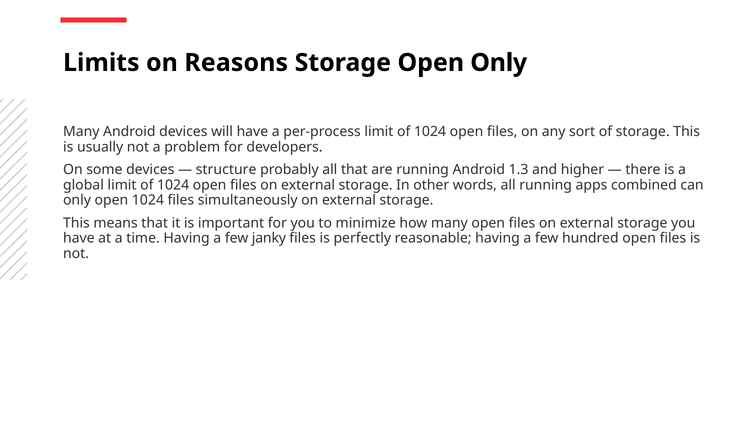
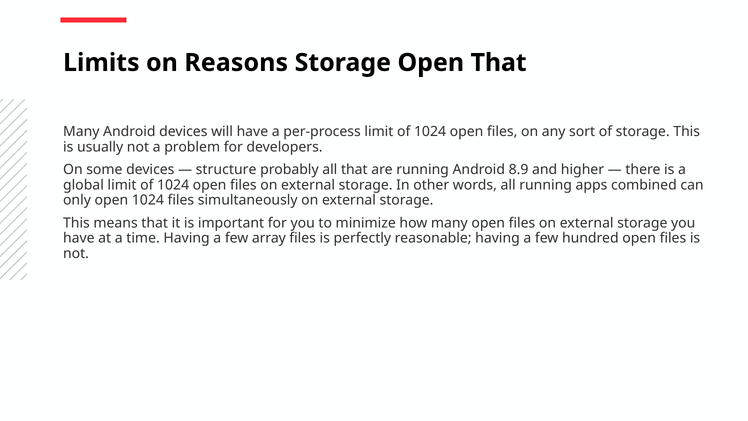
Open Only: Only -> That (499, 63)
1.3: 1.3 -> 8.9 (519, 170)
janky: janky -> array (269, 238)
